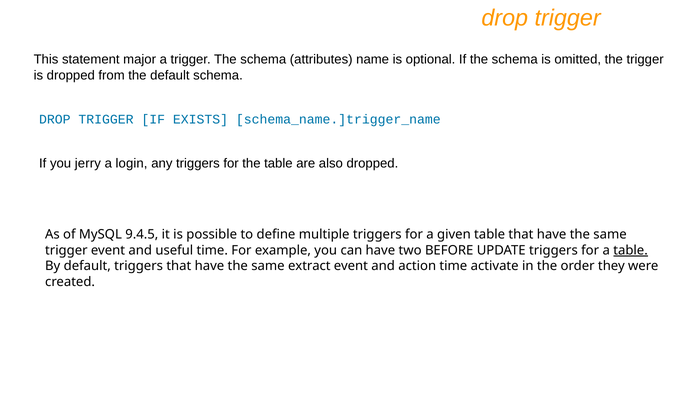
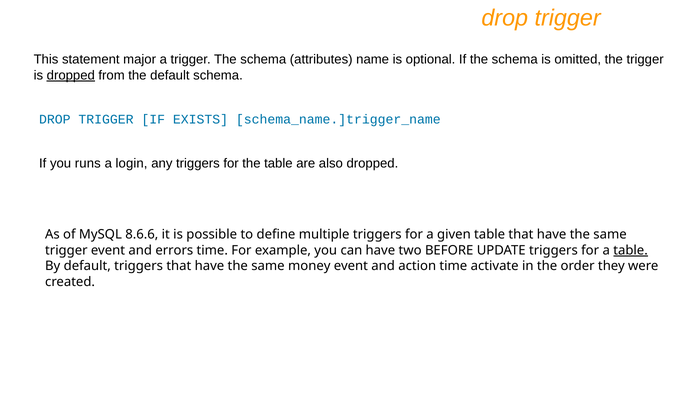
dropped underline: none -> present (71, 75)
jerry: jerry -> runs (88, 163)
9.4.5: 9.4.5 -> 8.6.6 (142, 234)
useful: useful -> errors (174, 250)
extract: extract -> money (309, 266)
